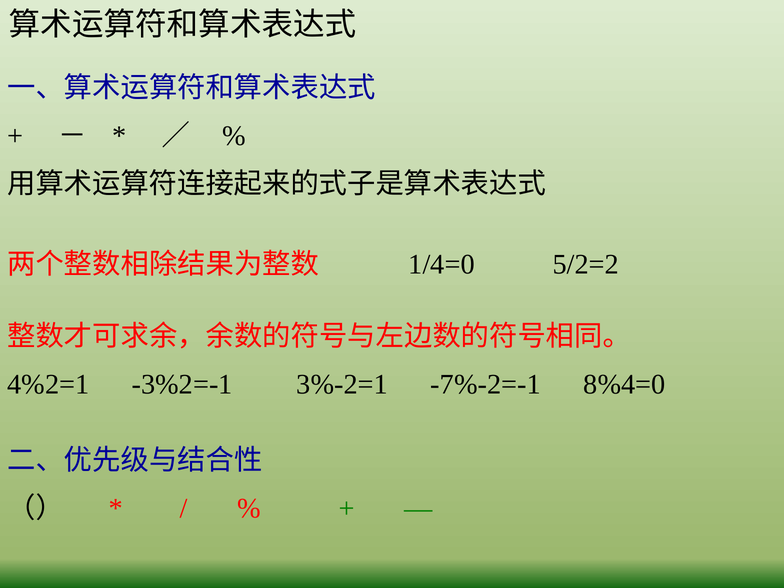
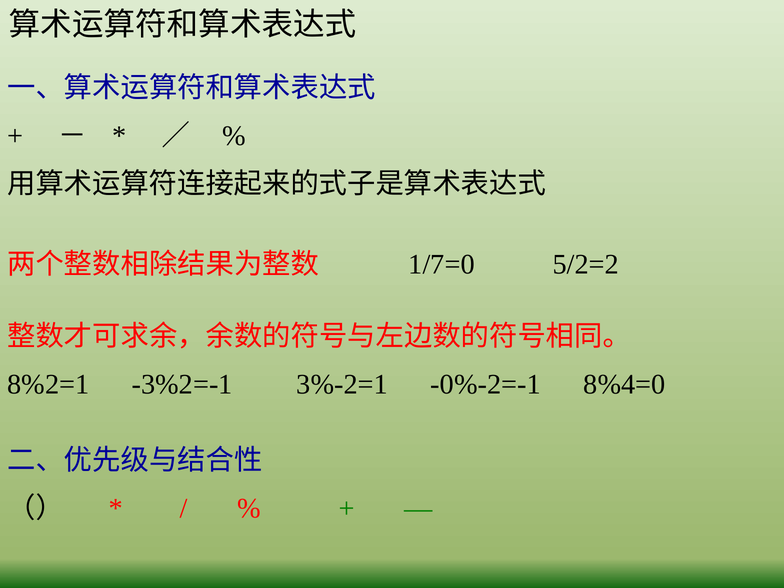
1/4=0: 1/4=0 -> 1/7=0 (442, 264)
4%2=1: 4%2=1 -> 8%2=1 (48, 384)
-7%-2=-1: -7%-2=-1 -> -0%-2=-1 (486, 384)
